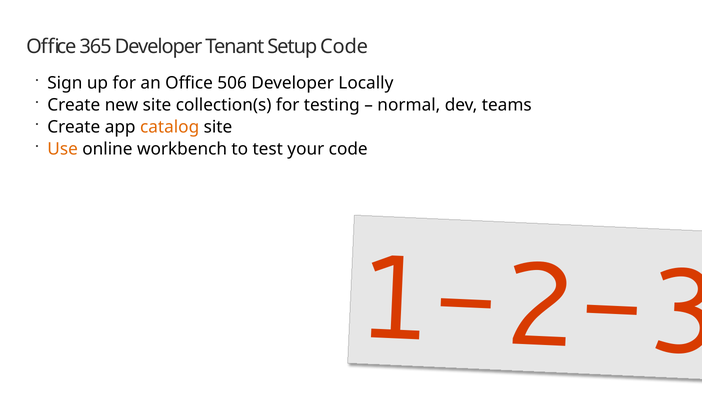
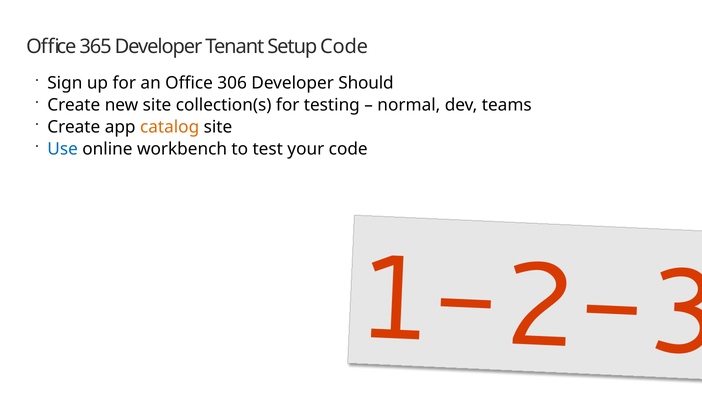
506: 506 -> 306 (232, 83)
Locally: Locally -> Should (366, 83)
Use colour: orange -> blue (63, 149)
